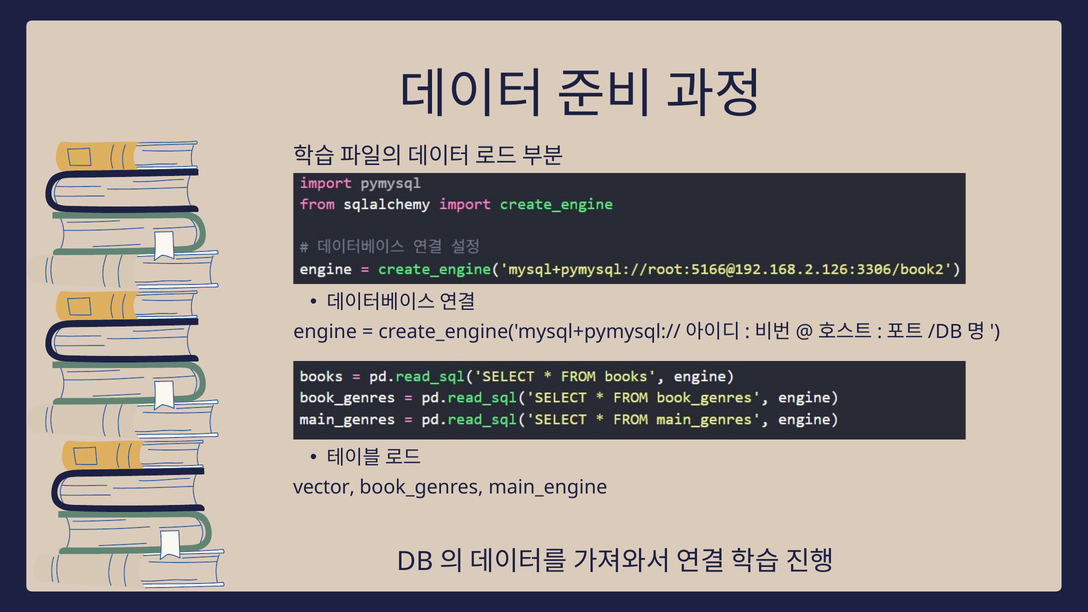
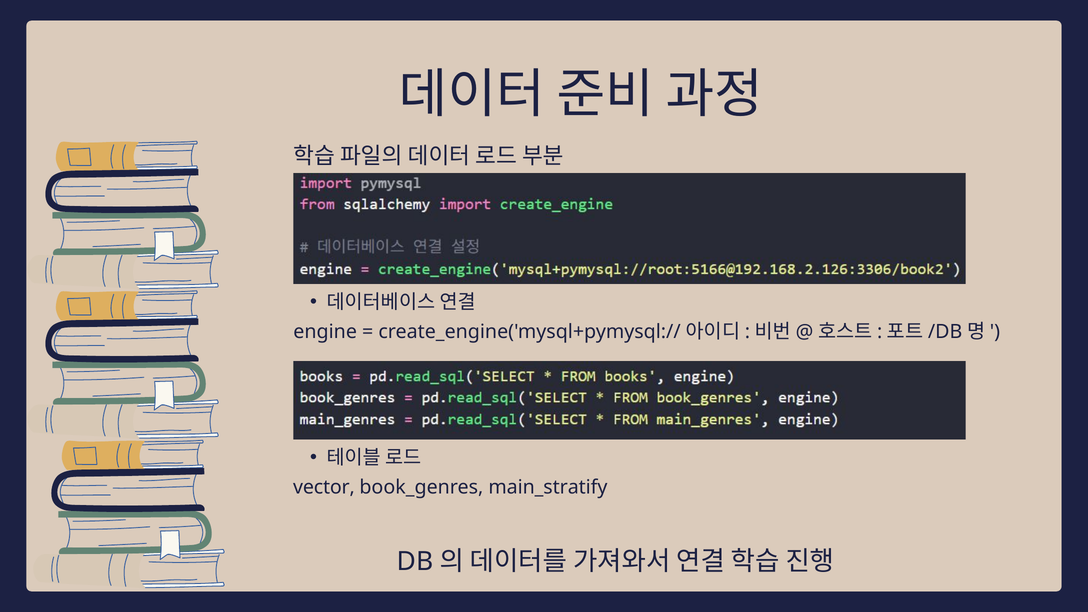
main_engine: main_engine -> main_stratify (548, 487)
